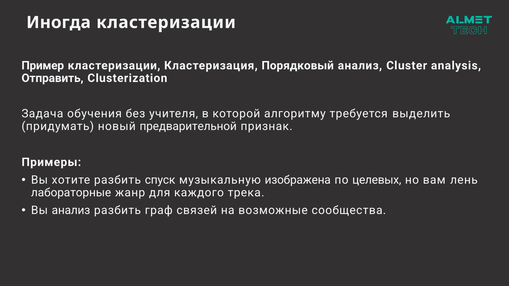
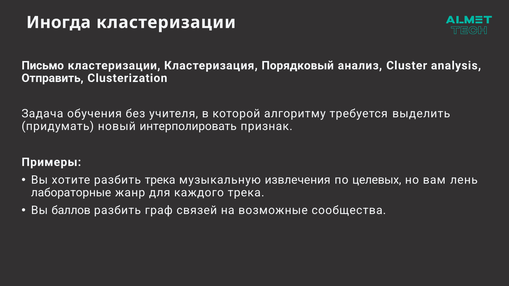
Пример: Пример -> Письмо (43, 66)
предварительной: предварительной -> интерполировать (188, 127)
разбить спуск: спуск -> трека (160, 180)
изображена: изображена -> извлечения (298, 180)
Вы анализ: анализ -> баллов (71, 211)
